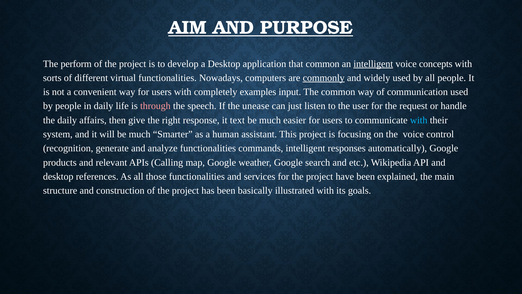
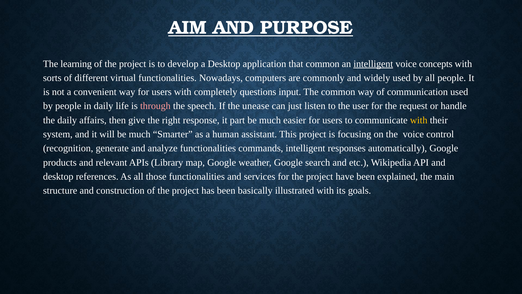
perform: perform -> learning (76, 64)
commonly underline: present -> none (324, 78)
examples: examples -> questions (258, 92)
text: text -> part (237, 120)
with colour: light blue -> yellow (419, 120)
Calling: Calling -> Library (167, 162)
